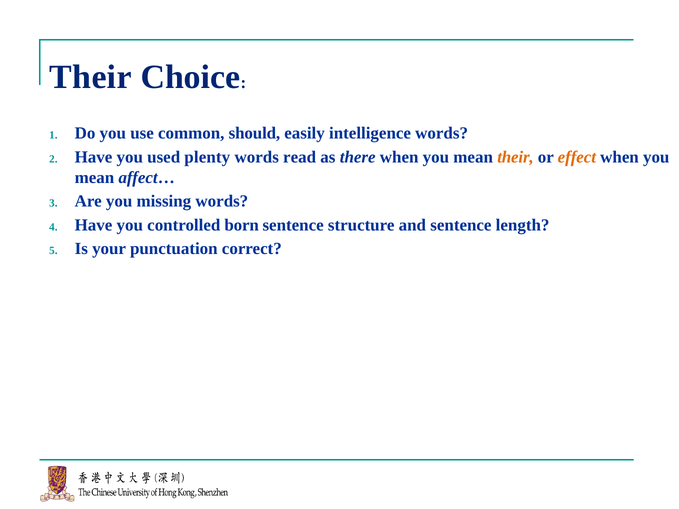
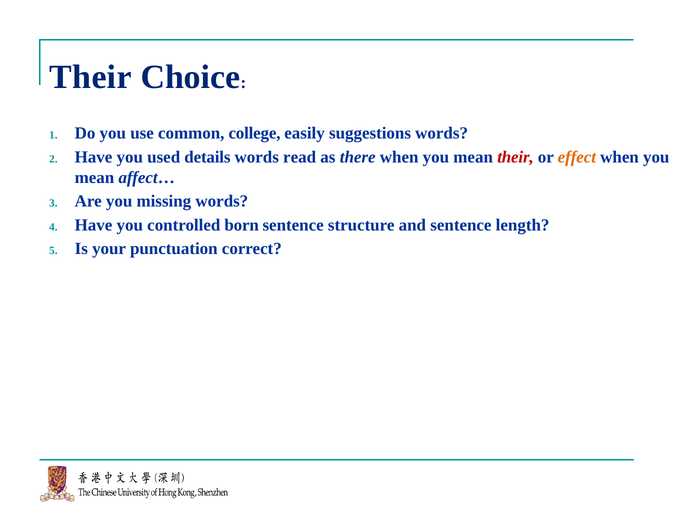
should: should -> college (254, 133)
intelligence: intelligence -> suggestions (370, 133)
plenty: plenty -> details (207, 157)
their colour: orange -> red (516, 157)
